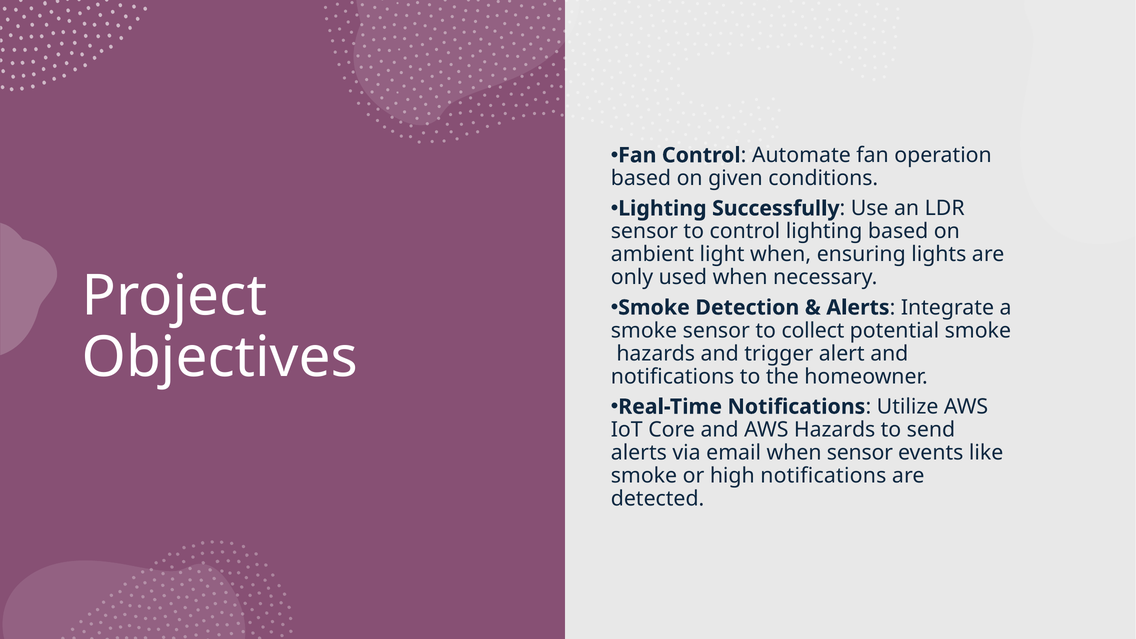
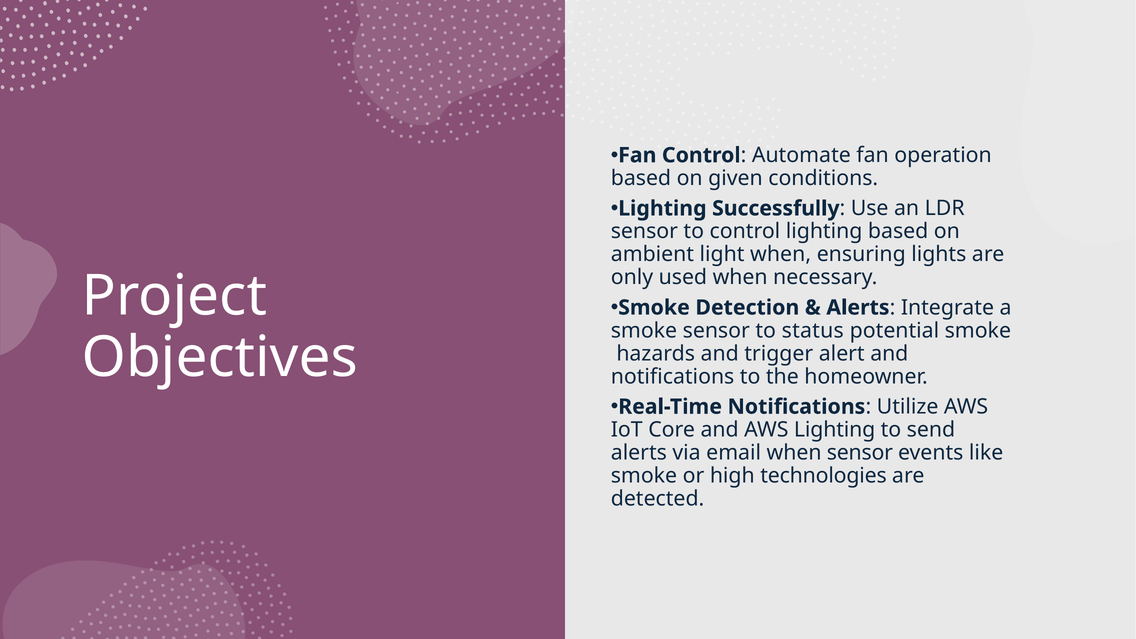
collect: collect -> status (813, 331)
AWS Hazards: Hazards -> Lighting (835, 430)
high notifications: notifications -> technologies (823, 476)
